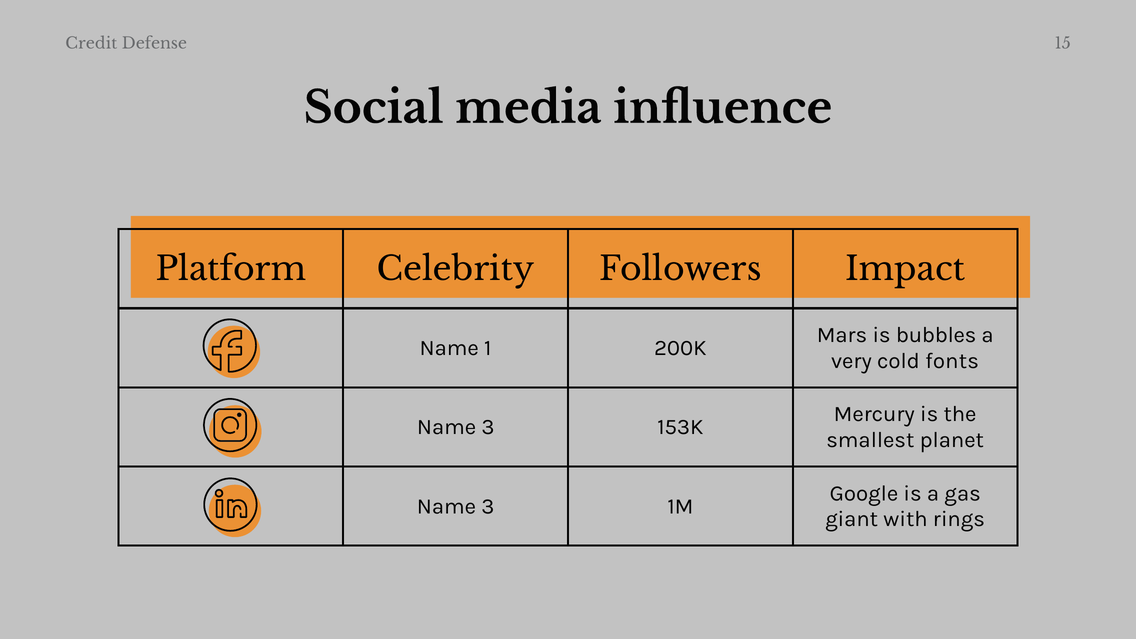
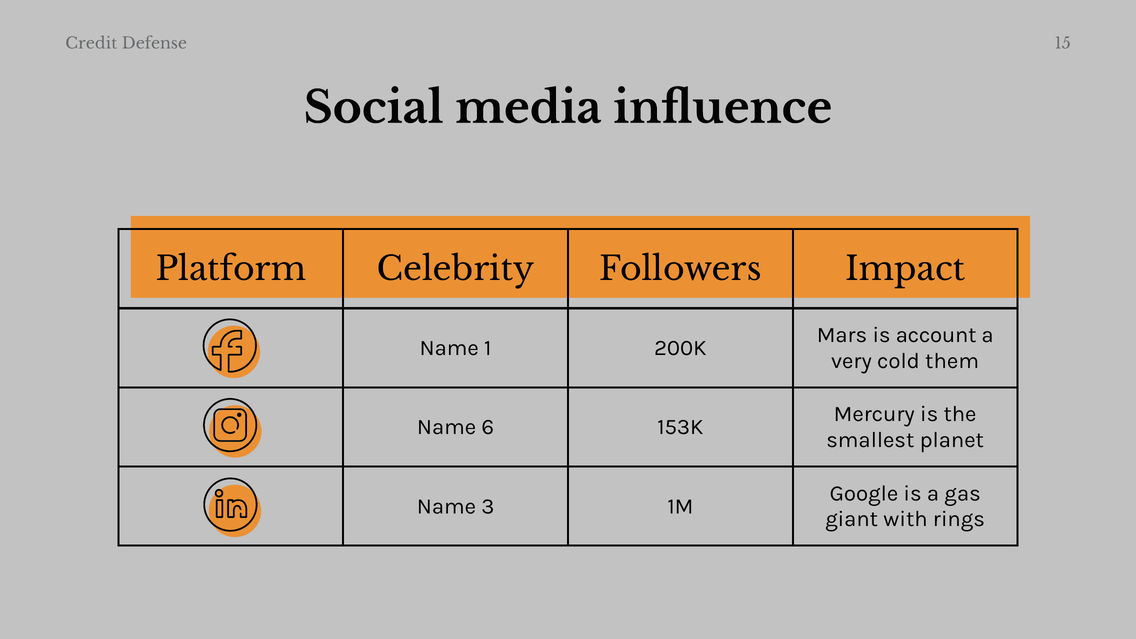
bubbles: bubbles -> account (936, 335)
fonts: fonts -> them (952, 361)
3: 3 -> 6 (488, 427)
